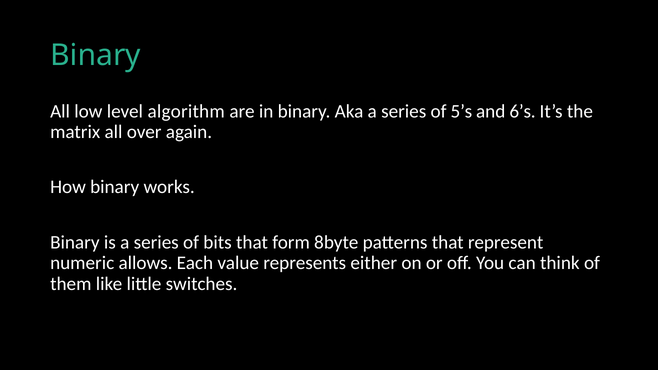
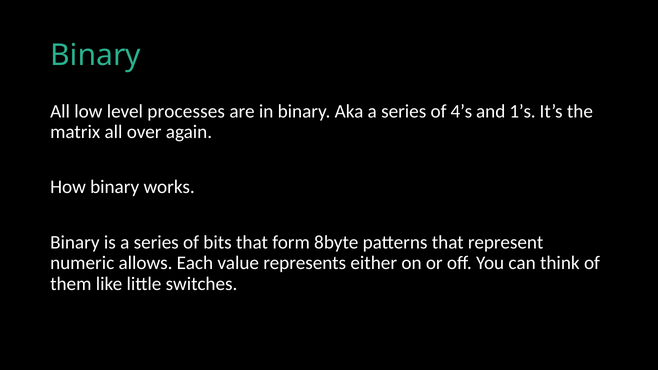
algorithm: algorithm -> processes (186, 111)
5’s: 5’s -> 4’s (461, 111)
6’s: 6’s -> 1’s (523, 111)
